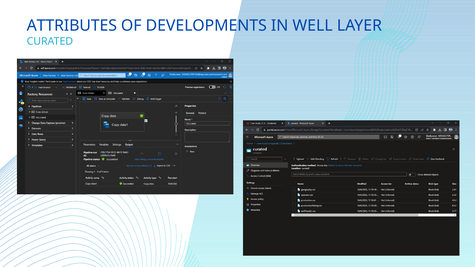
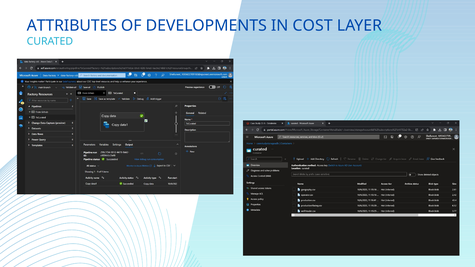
WELL: WELL -> COST (313, 26)
